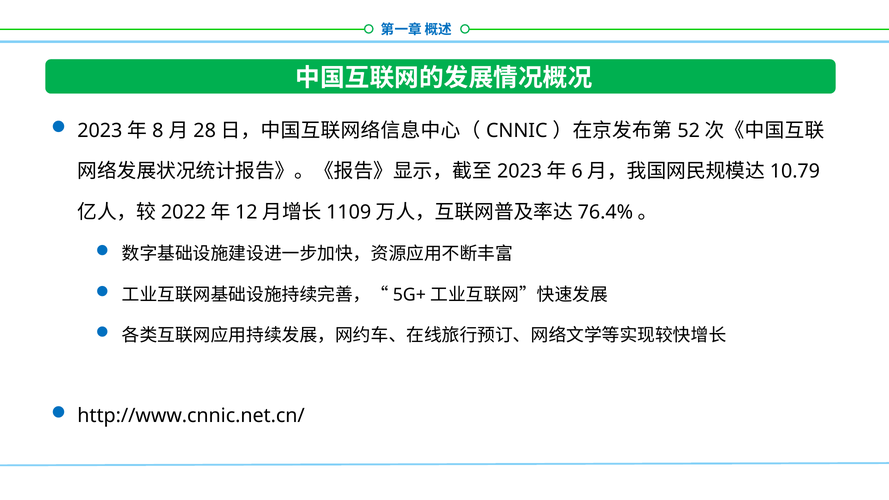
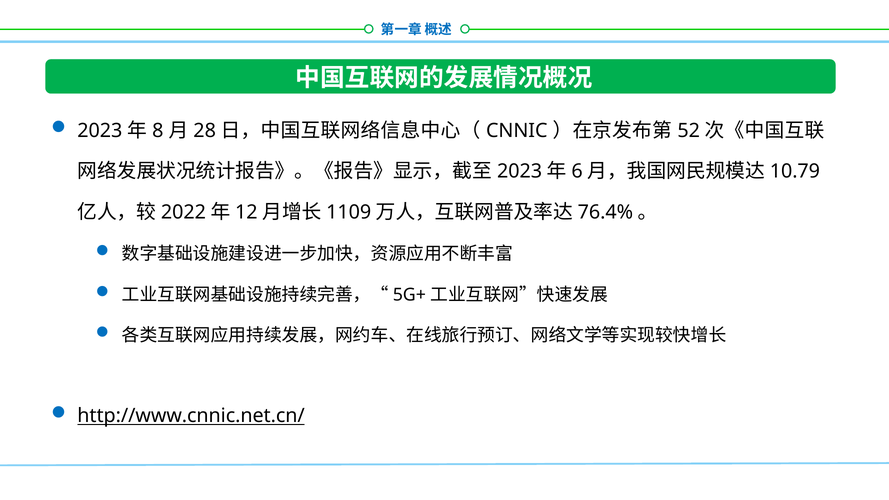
http://www.cnnic.net.cn/ underline: none -> present (191, 416)
